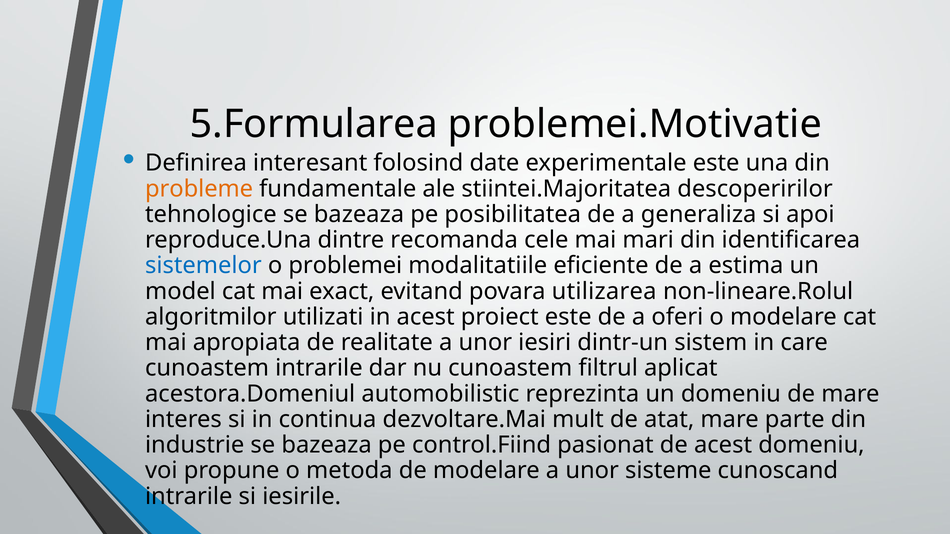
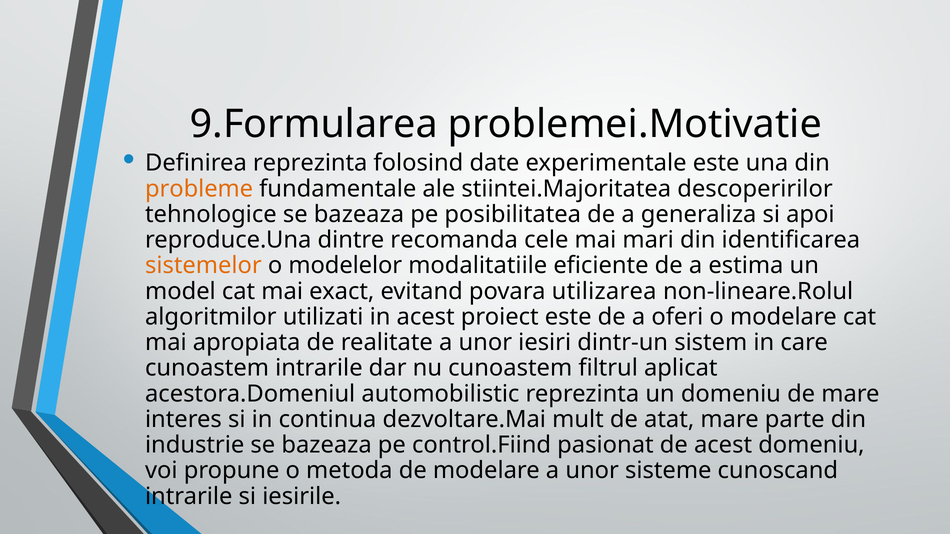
5.Formularea: 5.Formularea -> 9.Formularea (314, 124)
Definirea interesant: interesant -> reprezinta (310, 163)
sistemelor colour: blue -> orange (203, 266)
problemei: problemei -> modelelor (345, 266)
